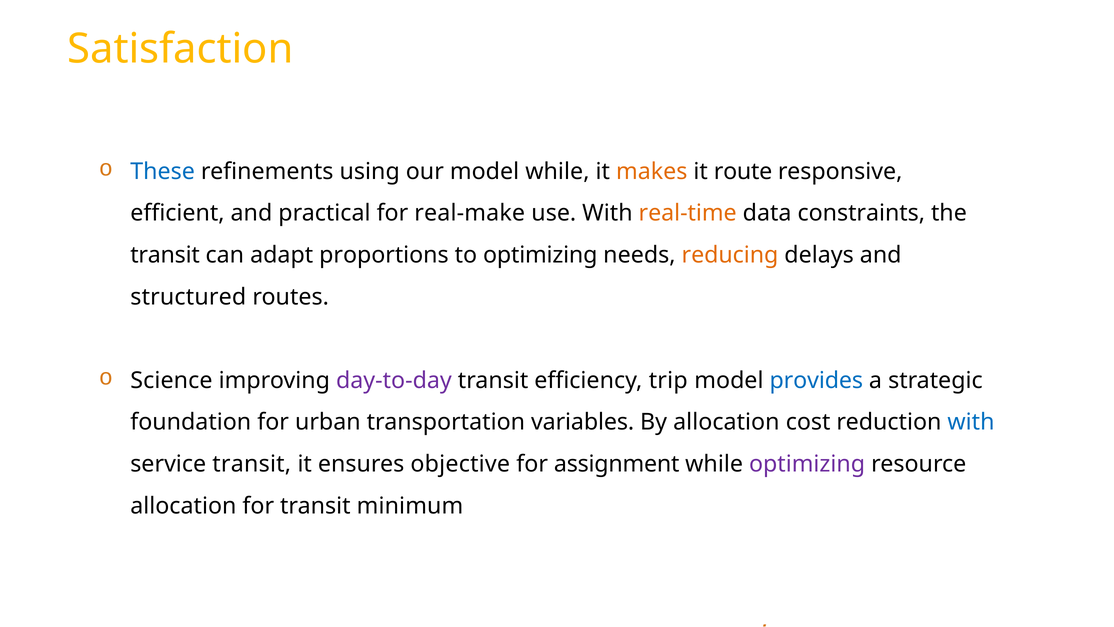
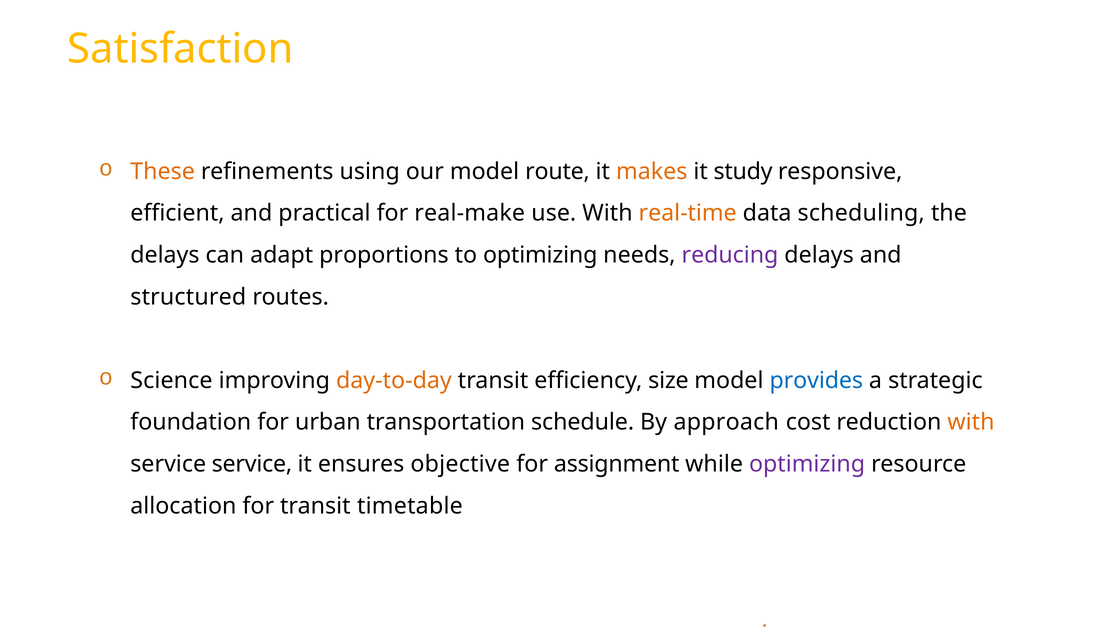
These colour: blue -> orange (163, 171)
model while: while -> route (558, 171)
route: route -> study (743, 171)
constraints: constraints -> scheduling (861, 213)
transit: transit -> delays (165, 255)
reducing colour: orange -> purple (730, 255)
day-to-day colour: purple -> orange (394, 380)
trip: trip -> size (668, 380)
variables: variables -> schedule (583, 422)
By allocation: allocation -> approach (726, 422)
with colour: blue -> orange (971, 422)
service transit: transit -> service (252, 464)
minimum: minimum -> timetable (410, 506)
